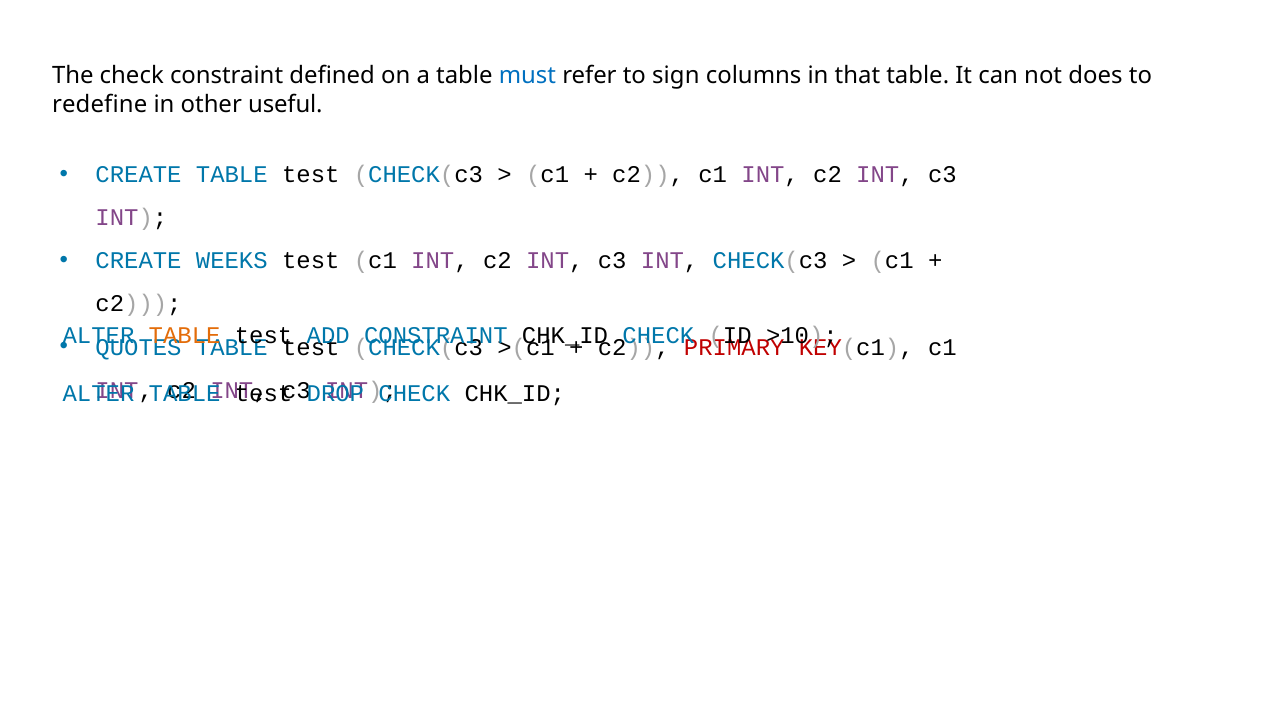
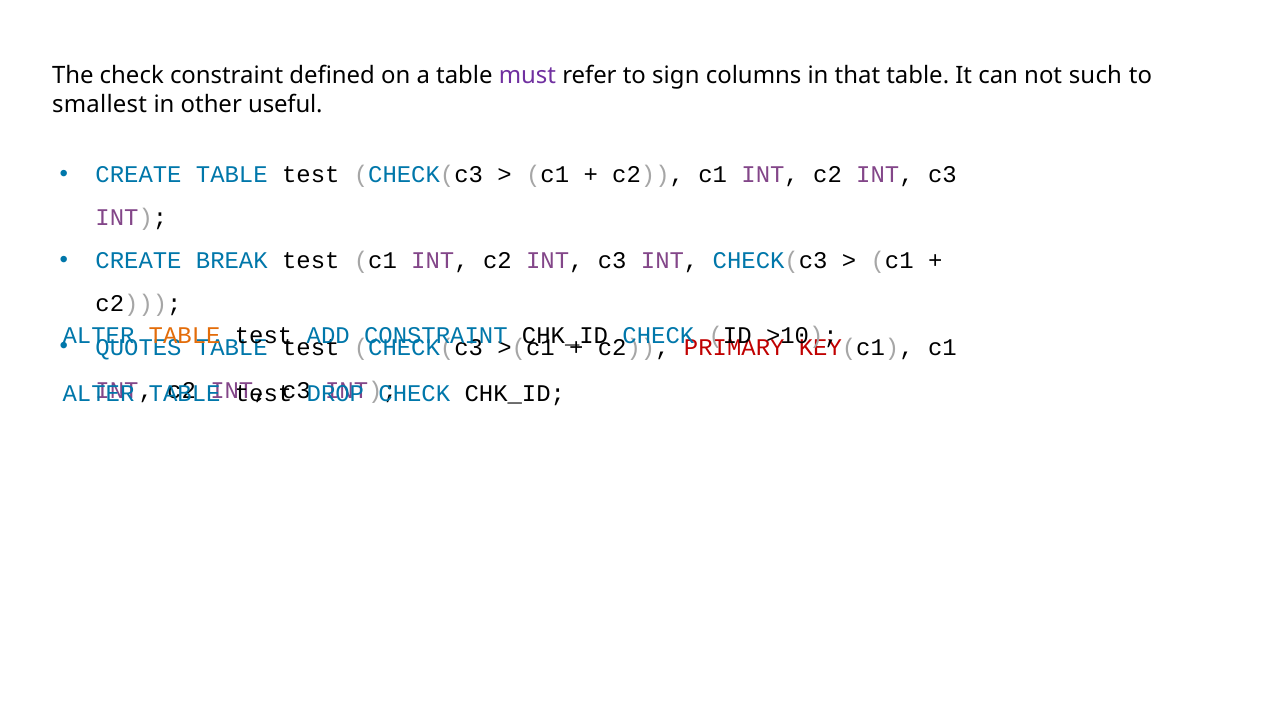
must colour: blue -> purple (527, 76)
does: does -> such (1095, 76)
redefine: redefine -> smallest (100, 104)
WEEKS: WEEKS -> BREAK (232, 261)
